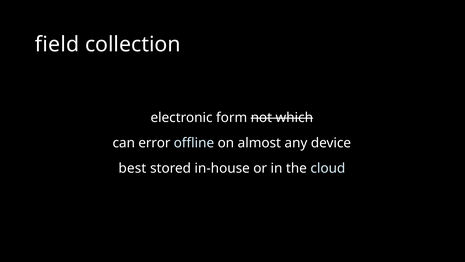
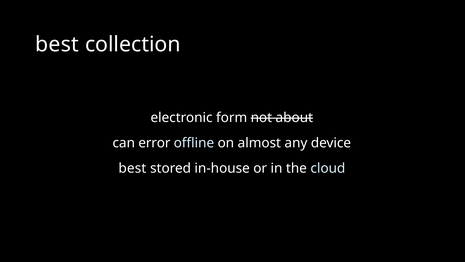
field: field -> best (57, 44)
which: which -> about (294, 118)
